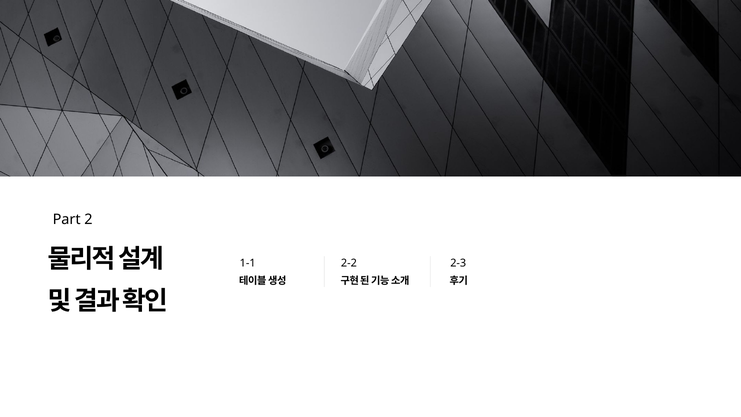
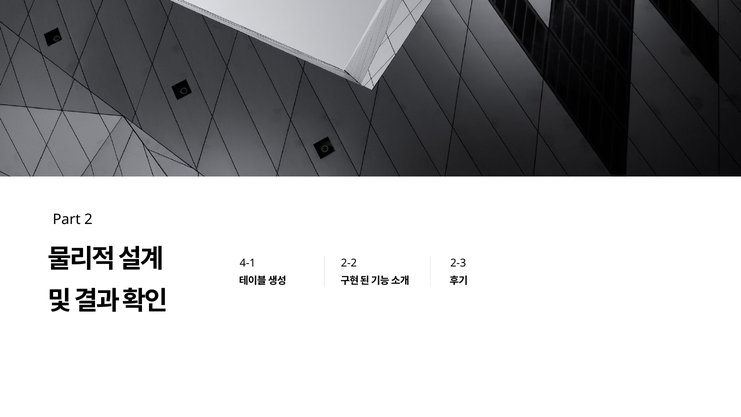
1-1: 1-1 -> 4-1 (248, 263)
